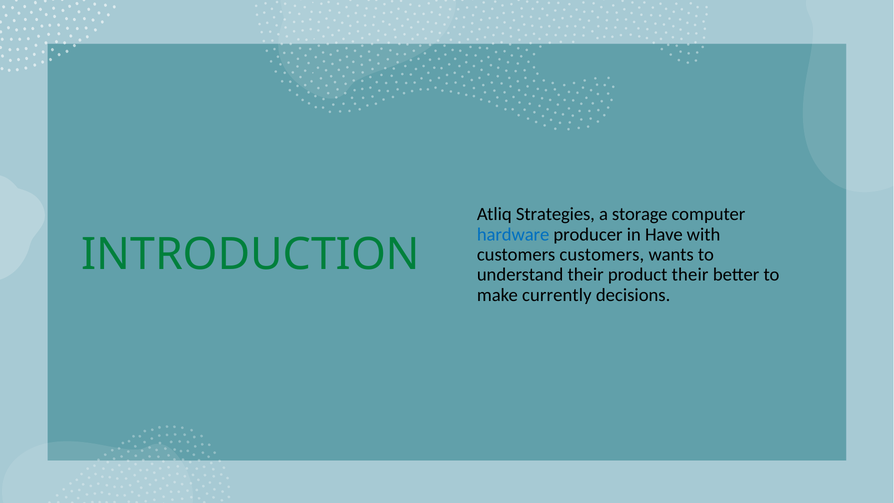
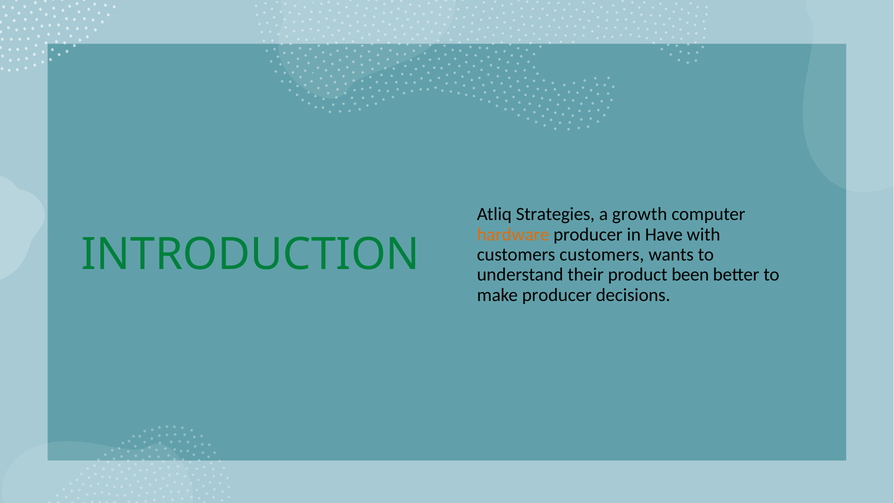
storage: storage -> growth (640, 214)
hardware colour: blue -> orange (513, 234)
product their: their -> been (690, 275)
make currently: currently -> producer (557, 295)
